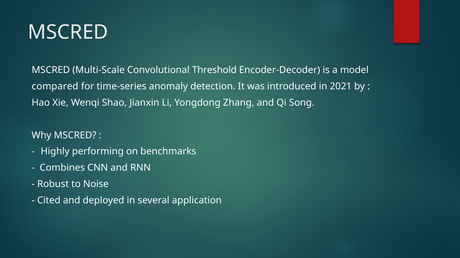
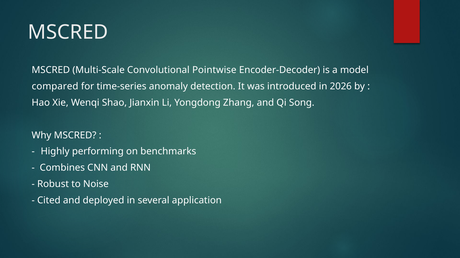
Threshold: Threshold -> Pointwise (214, 70)
2021: 2021 -> 2026 (341, 87)
